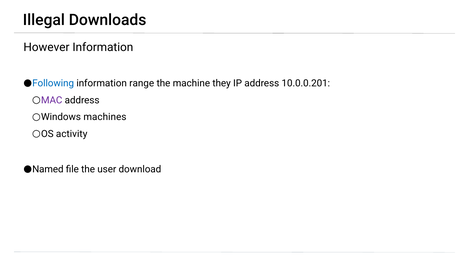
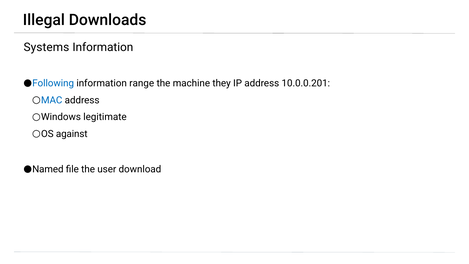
However: However -> Systems (46, 47)
MAC colour: purple -> blue (52, 100)
machines: machines -> legitimate (105, 117)
activity: activity -> against (72, 134)
